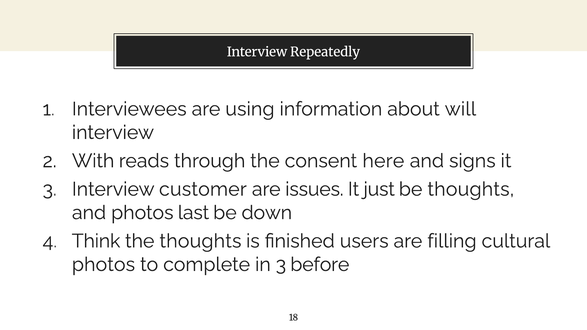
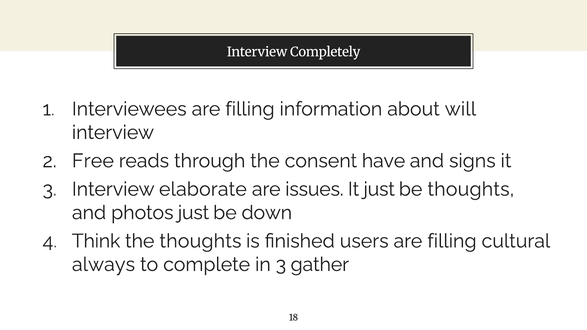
Repeatedly: Repeatedly -> Completely (325, 52)
Interviewees are using: using -> filling (250, 109)
With: With -> Free (93, 161)
here: here -> have (384, 161)
customer: customer -> elaborate (203, 189)
photos last: last -> just (193, 213)
photos: photos -> always (103, 265)
before: before -> gather (320, 265)
